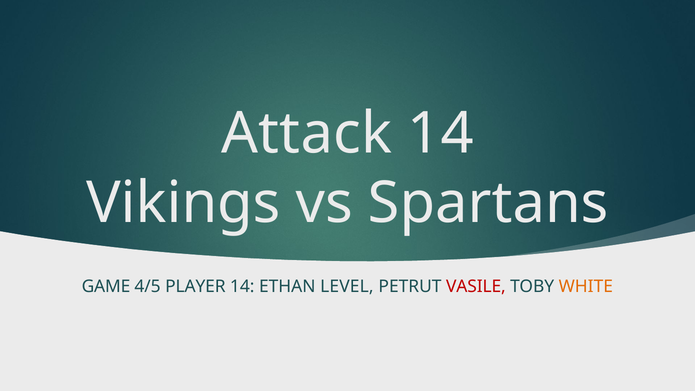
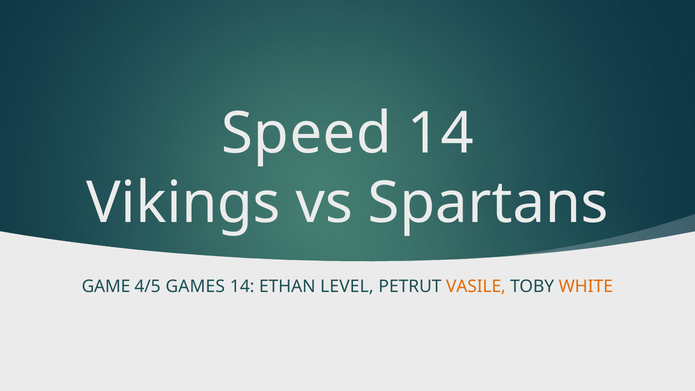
Attack: Attack -> Speed (306, 134)
PLAYER: PLAYER -> GAMES (195, 287)
VASILE colour: red -> orange (476, 287)
